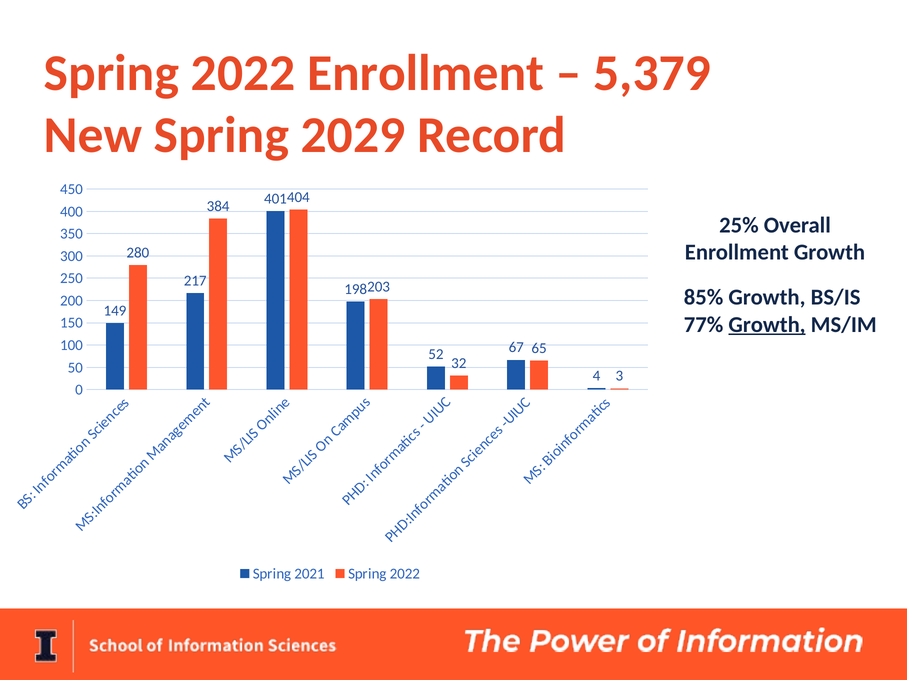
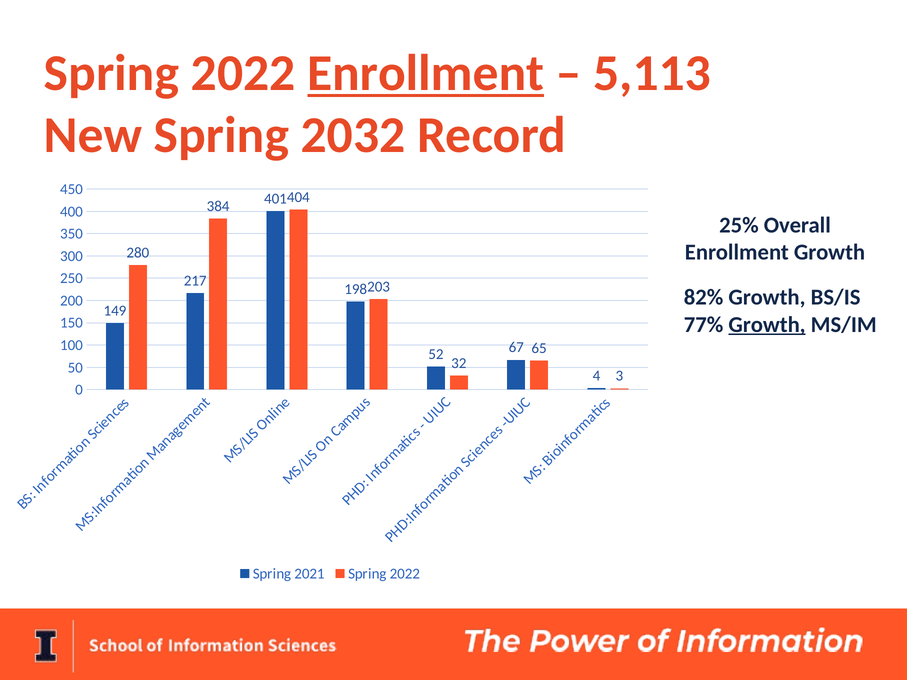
Enrollment underline: none -> present (426, 73)
5,379: 5,379 -> 5,113 (652, 73)
2029: 2029 -> 2032 (353, 135)
85%: 85% -> 82% (704, 298)
